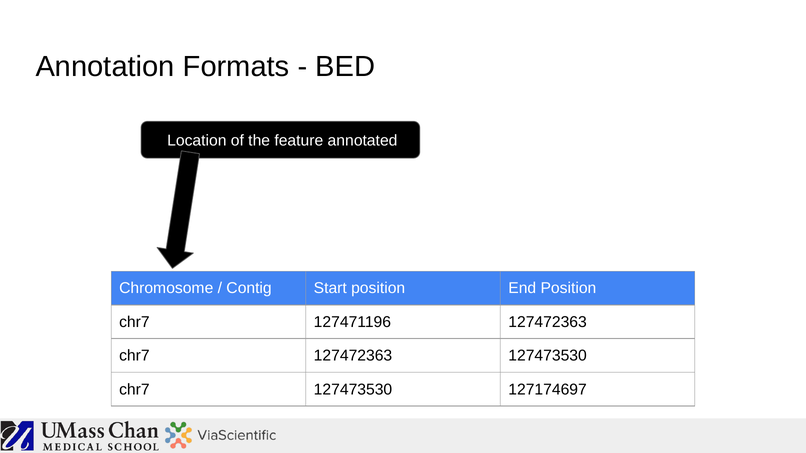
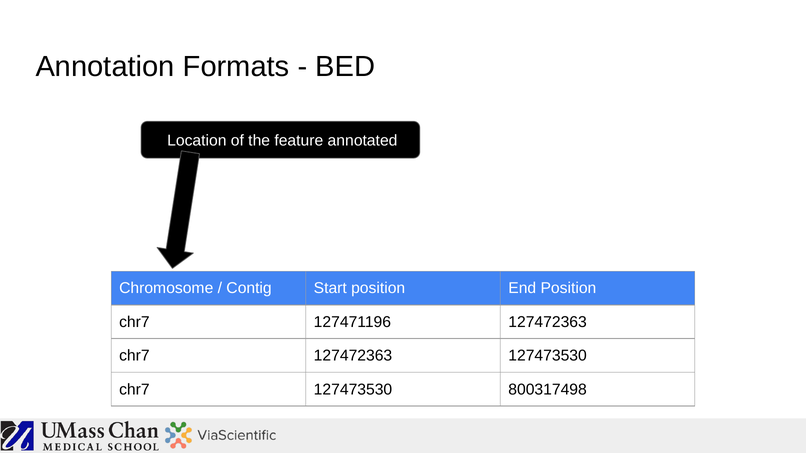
127174697: 127174697 -> 800317498 (548, 390)
